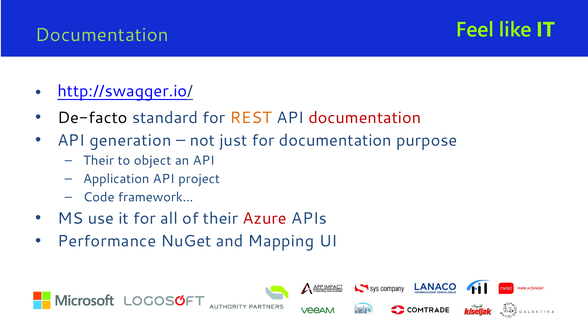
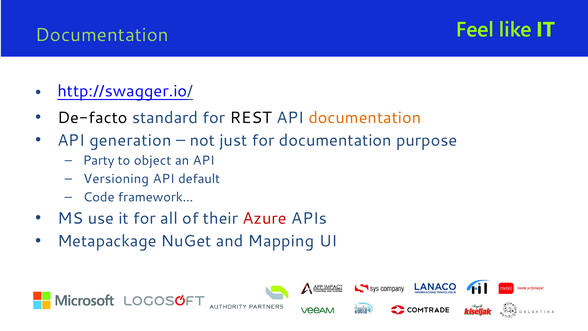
REST colour: orange -> black (251, 118)
documentation colour: red -> orange (365, 118)
Their: Their -> Party (99, 160)
Application: Application -> Versioning (116, 179)
project: project -> default (199, 179)
Performance: Performance -> Metapackage (107, 241)
